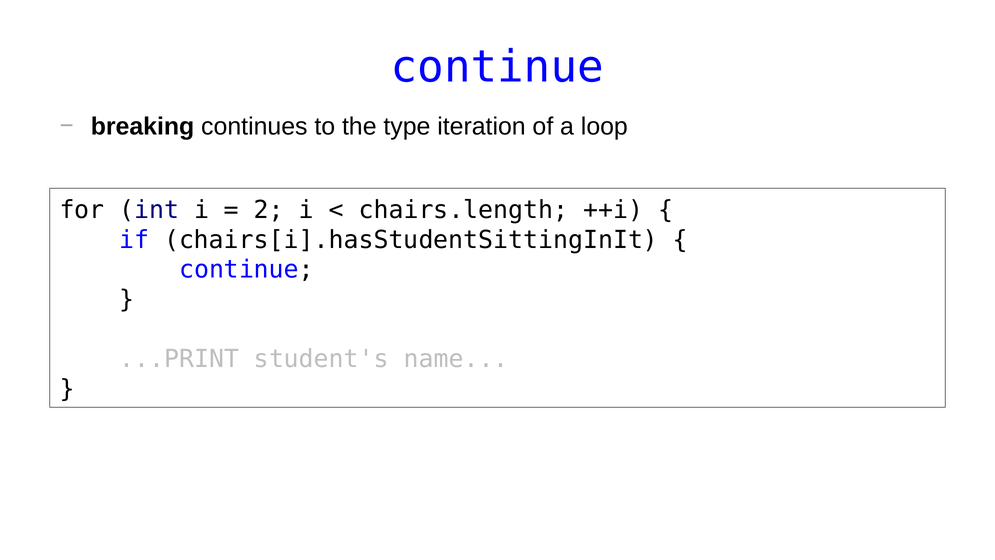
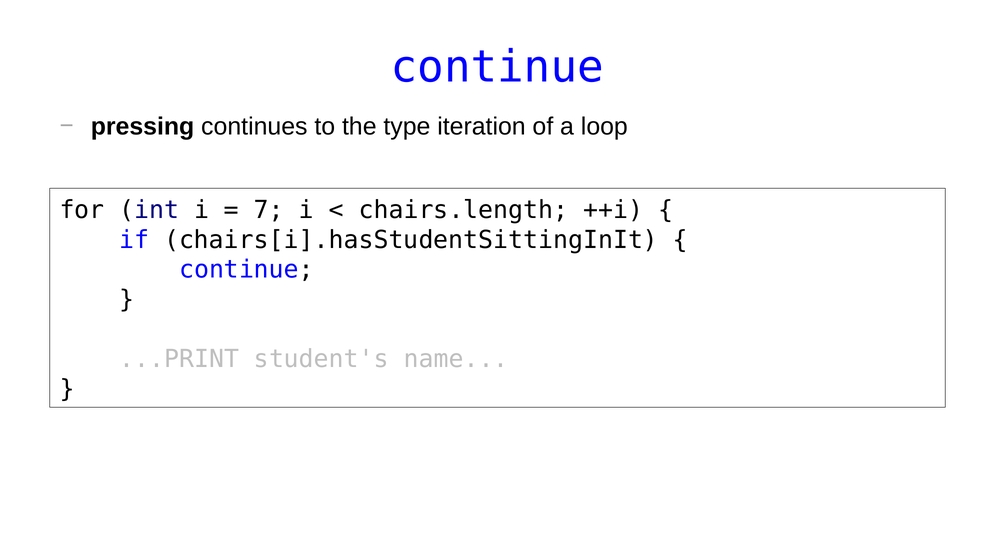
breaking: breaking -> pressing (143, 126)
2: 2 -> 7 (269, 210)
